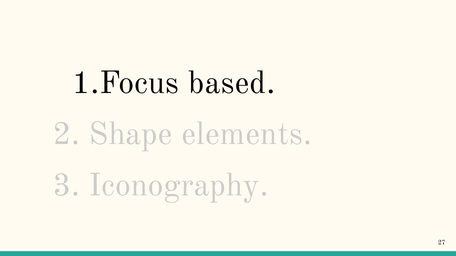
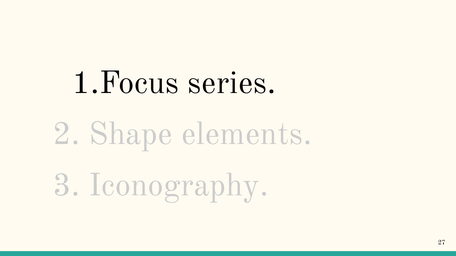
based: based -> series (232, 83)
